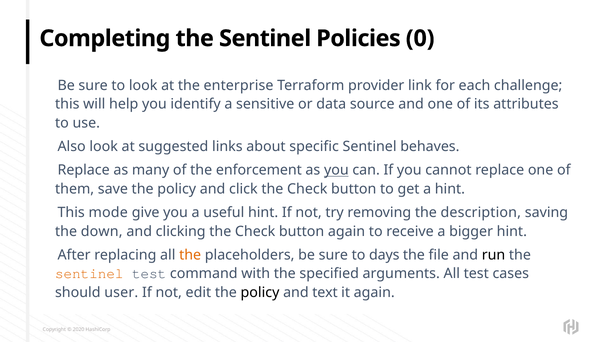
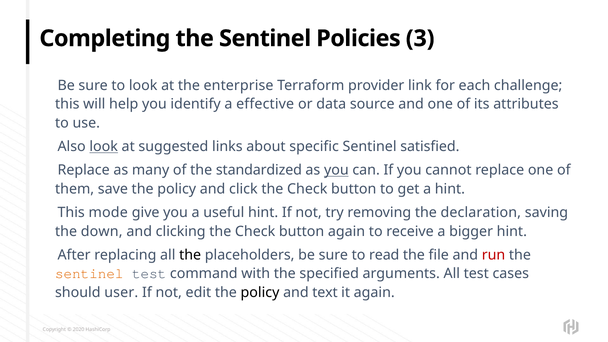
0: 0 -> 3 (420, 38)
sensitive: sensitive -> effective (265, 104)
look underline: none -> present (104, 147)
behaves: behaves -> satisfied (430, 147)
enforcement: enforcement -> standardized (259, 170)
description: description -> declaration (481, 213)
the colour: orange -> black (190, 255)
days: days -> read (384, 255)
run colour: black -> red (494, 255)
